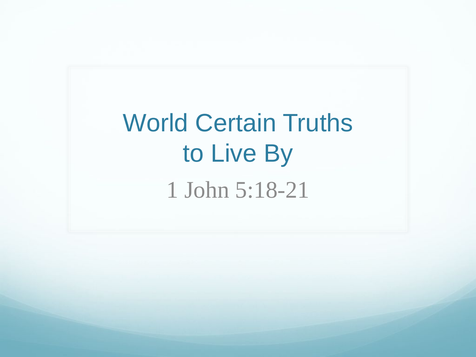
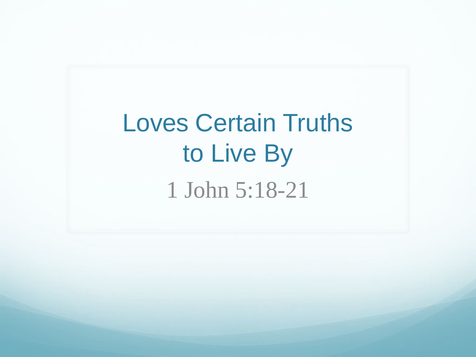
World: World -> Loves (156, 123)
